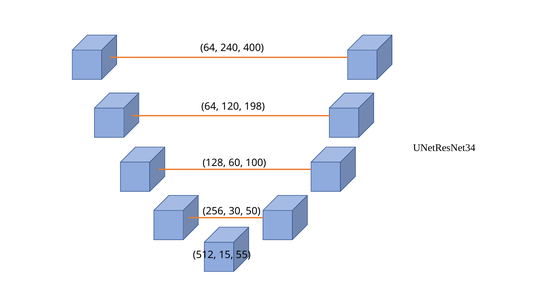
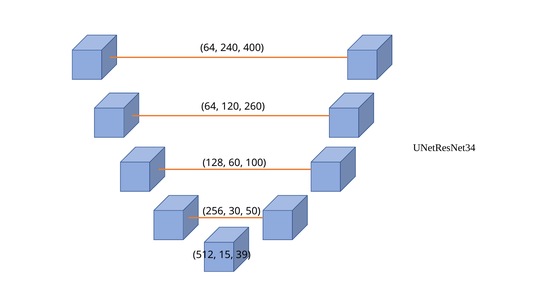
198: 198 -> 260 (255, 107)
55: 55 -> 39 (243, 255)
